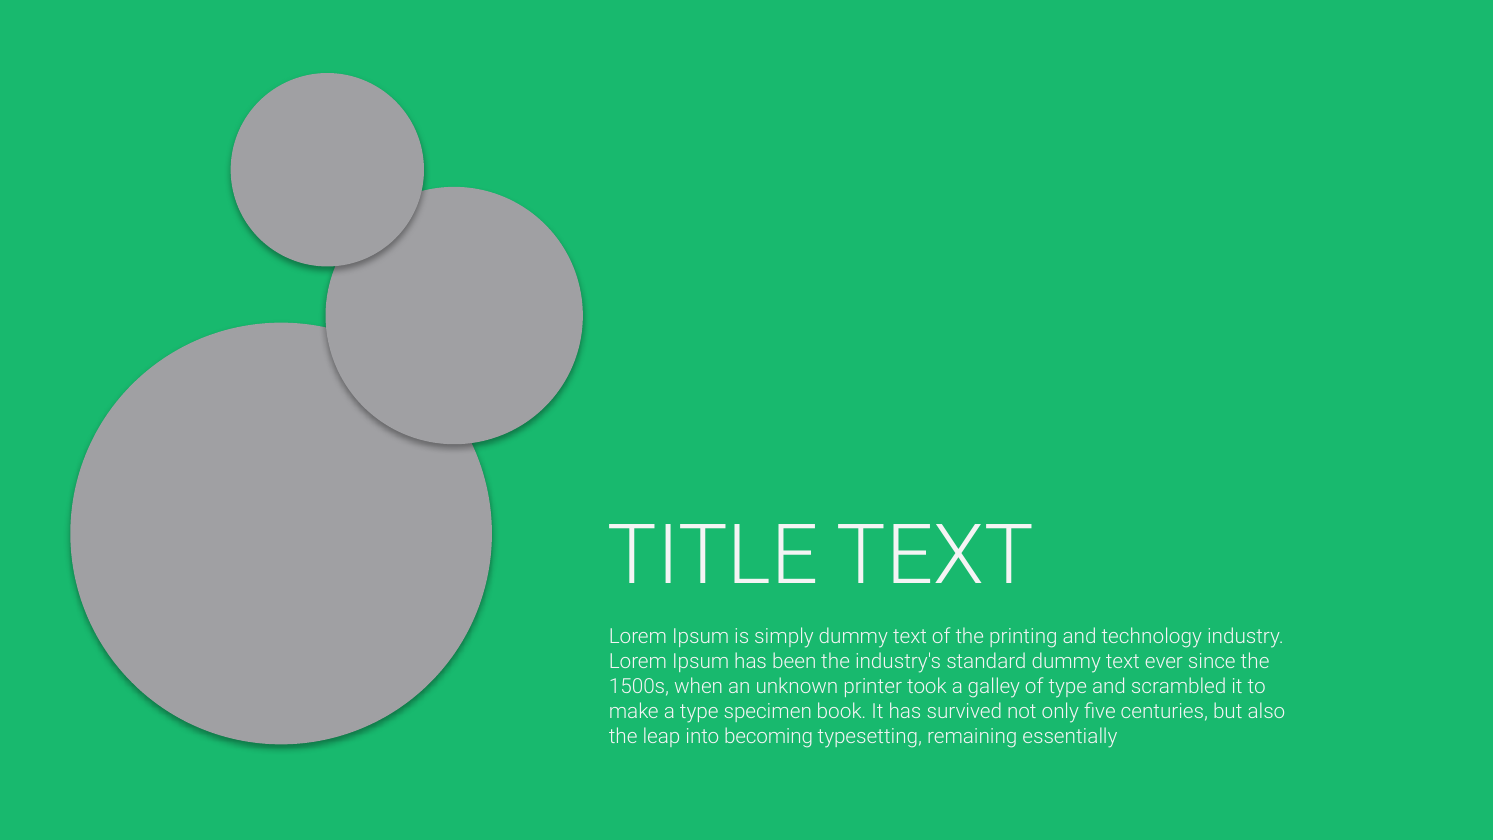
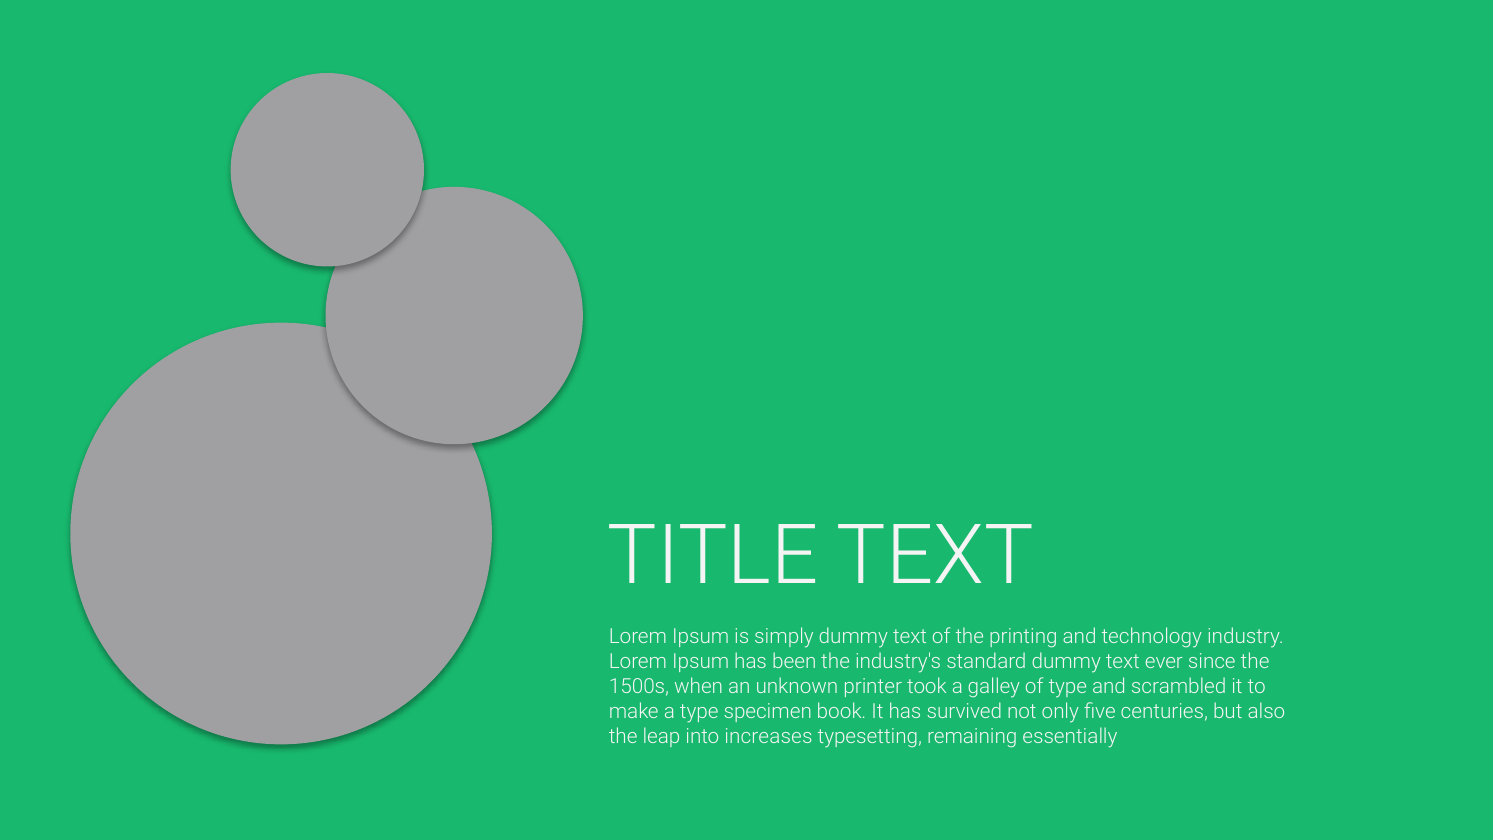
becoming: becoming -> increases (768, 737)
